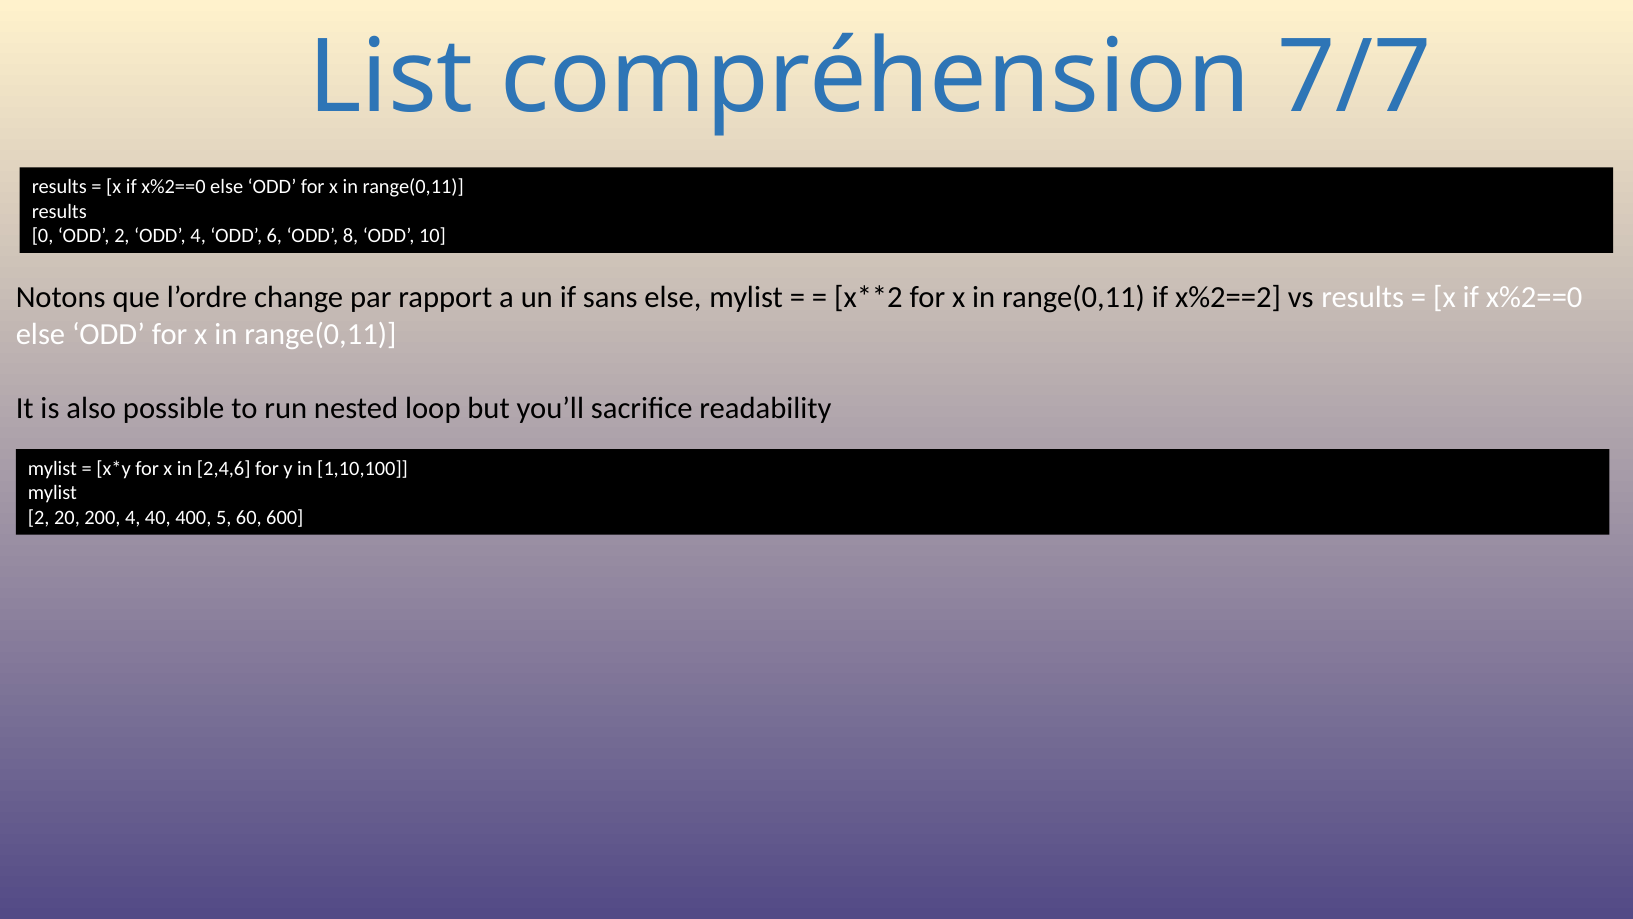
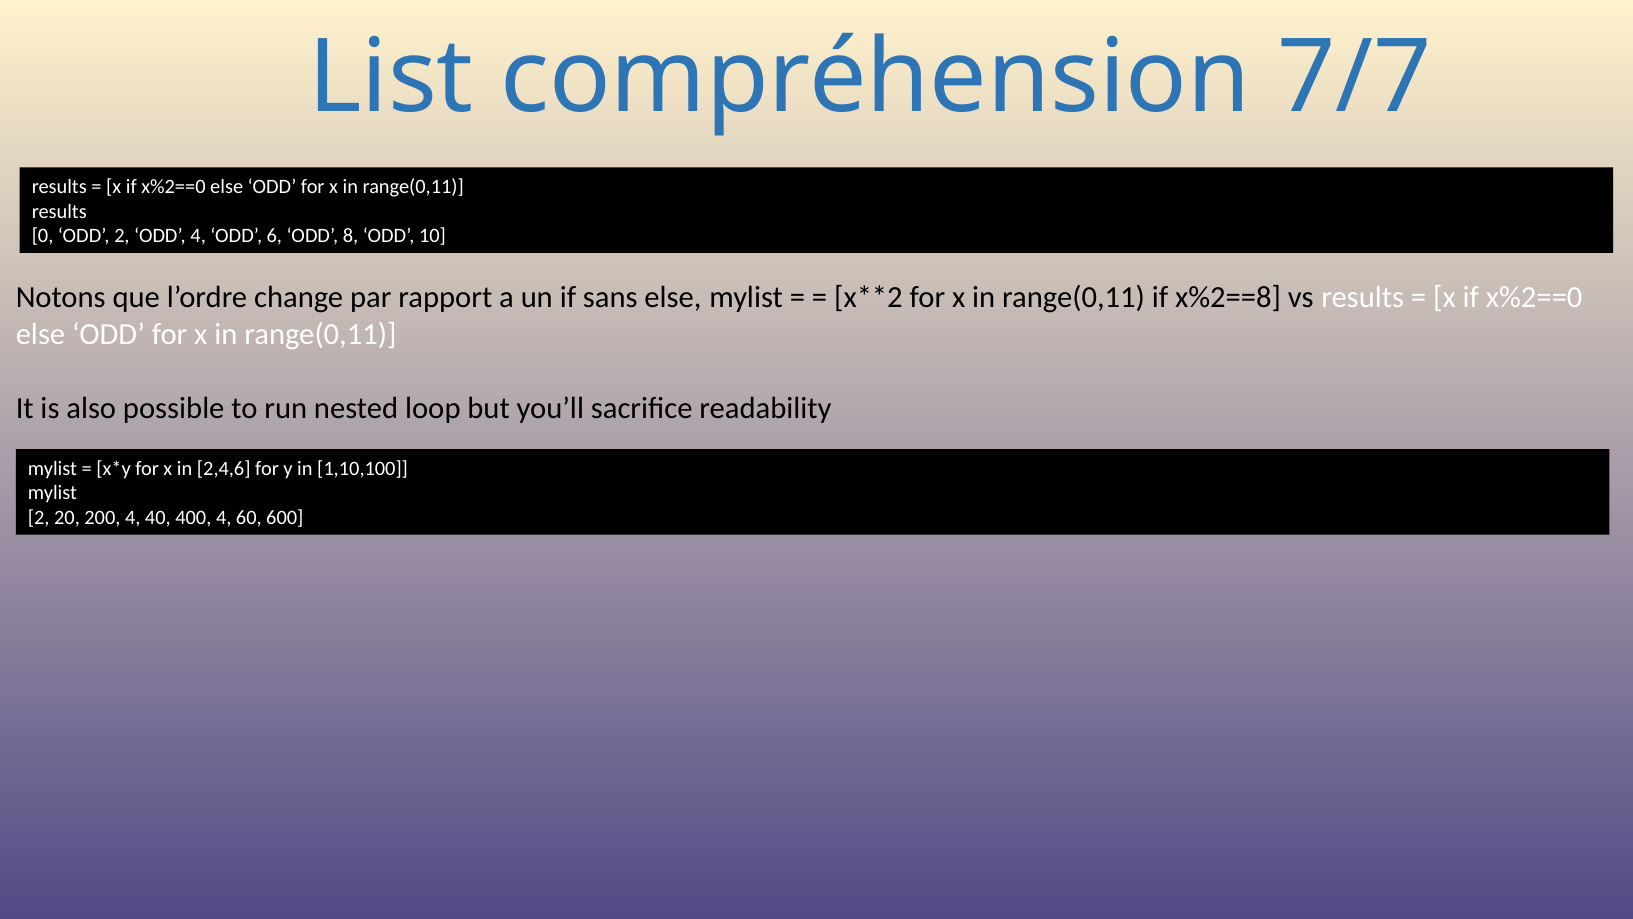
x%2==2: x%2==2 -> x%2==8 (1228, 298)
400 5: 5 -> 4 (224, 517)
